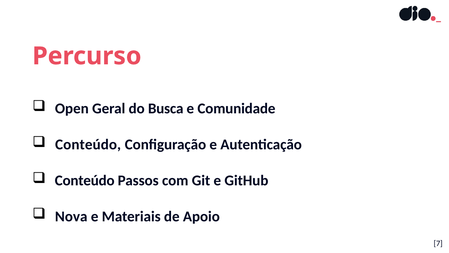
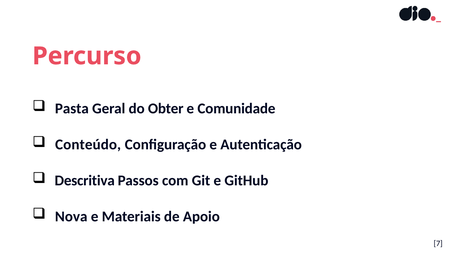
Open: Open -> Pasta (72, 108)
Busca: Busca -> Obter (166, 108)
Conteúdo: Conteúdo -> Descritiva (85, 180)
